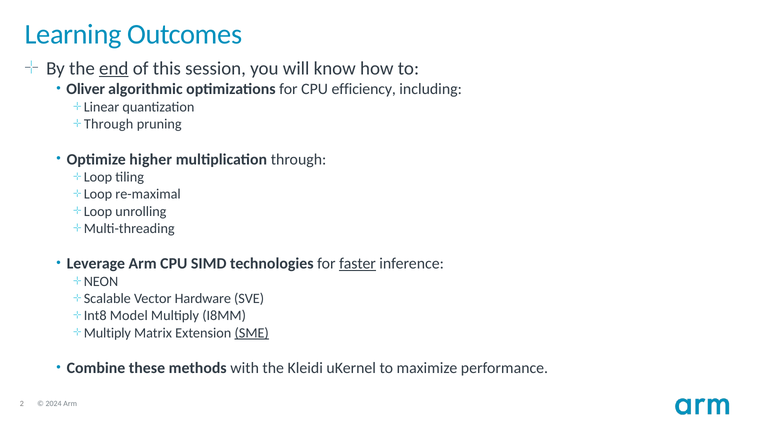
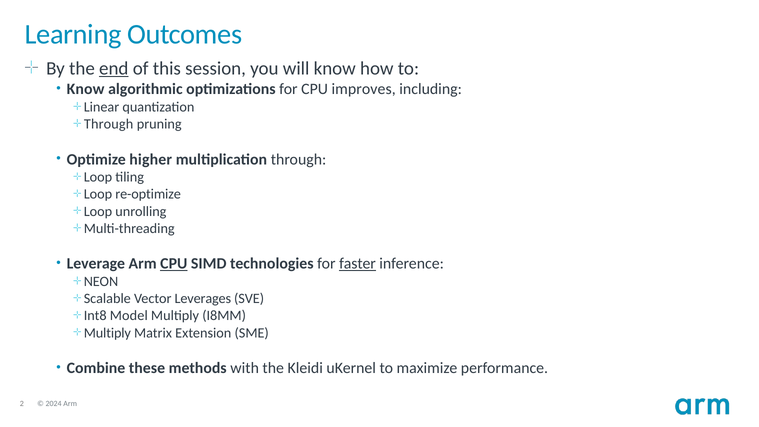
Oliver: Oliver -> Know (86, 89)
efficiency: efficiency -> improves (364, 89)
re-maximal: re-maximal -> re-optimize (148, 194)
CPU underline: none -> present (174, 264)
Hardware: Hardware -> Leverages (203, 299)
SME underline: present -> none (252, 333)
